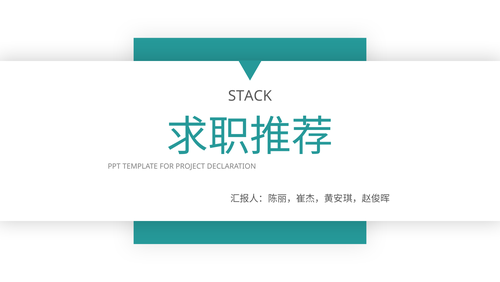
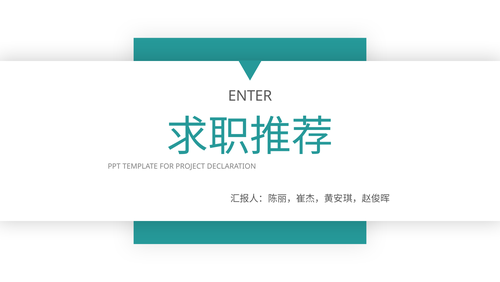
STACK: STACK -> ENTER (250, 96)
